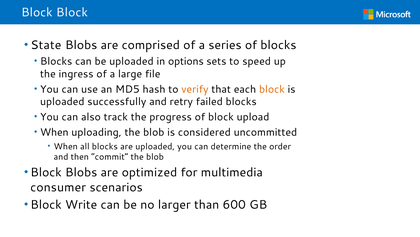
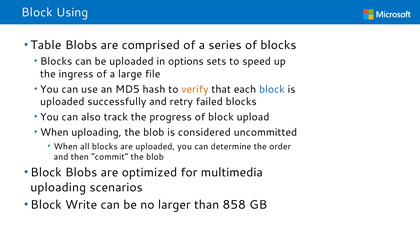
Block Block: Block -> Using (72, 12)
State: State -> Table (46, 45)
block colour: orange -> blue (272, 89)
consumer: consumer -> uploading (58, 187)
600: 600 -> 858 (234, 204)
